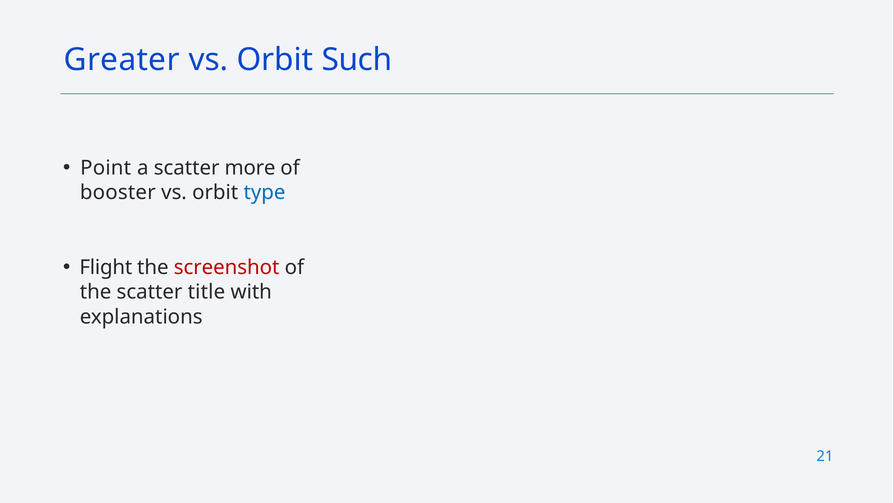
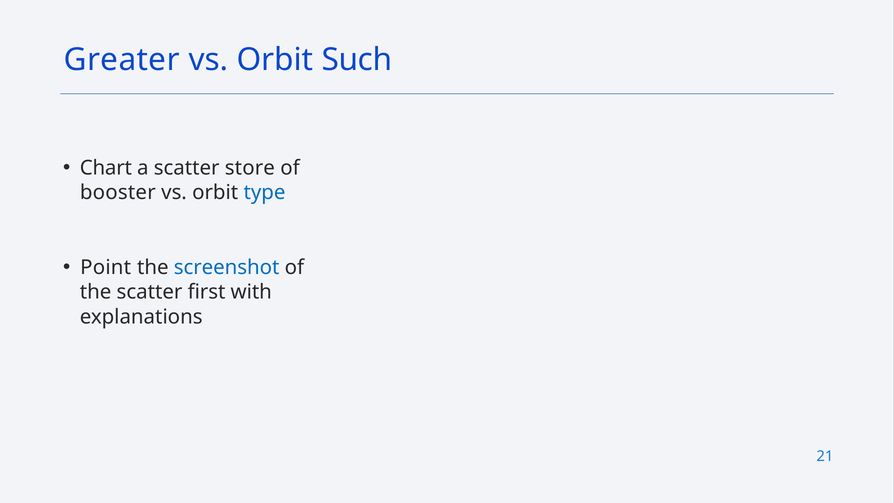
Point: Point -> Chart (106, 168)
more: more -> store (250, 168)
Flight: Flight -> Point (106, 268)
screenshot colour: red -> blue (227, 268)
title: title -> first (207, 292)
